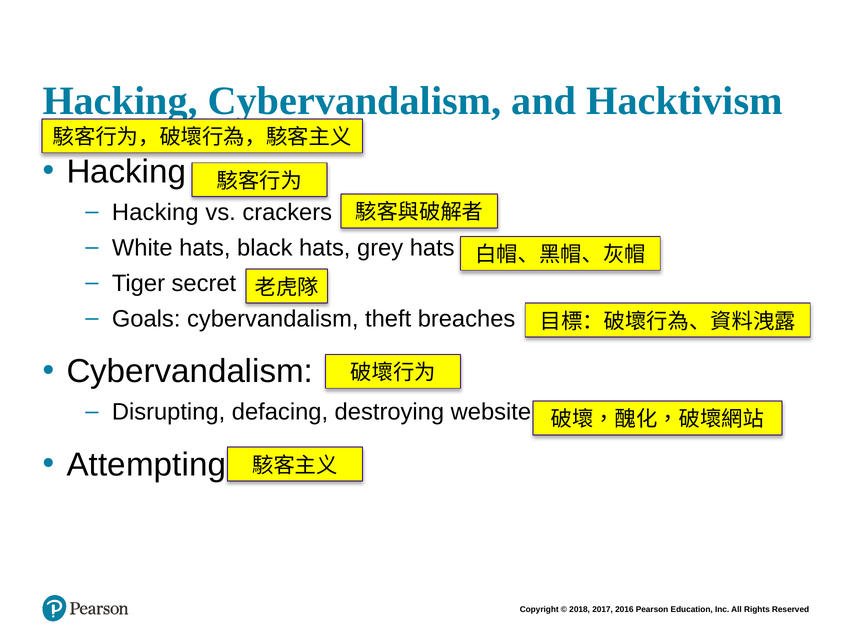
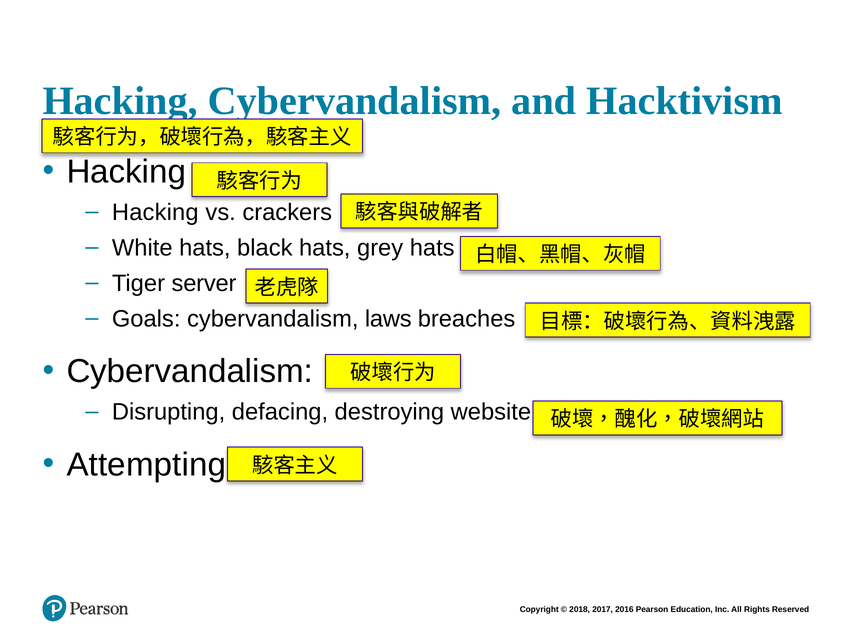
secret: secret -> server (204, 283)
theft: theft -> laws (388, 319)
